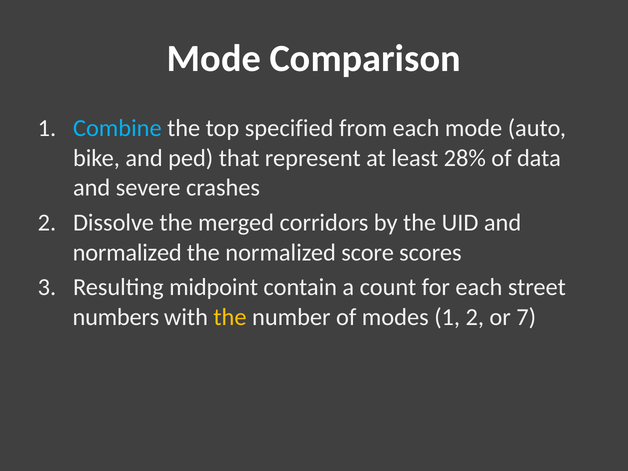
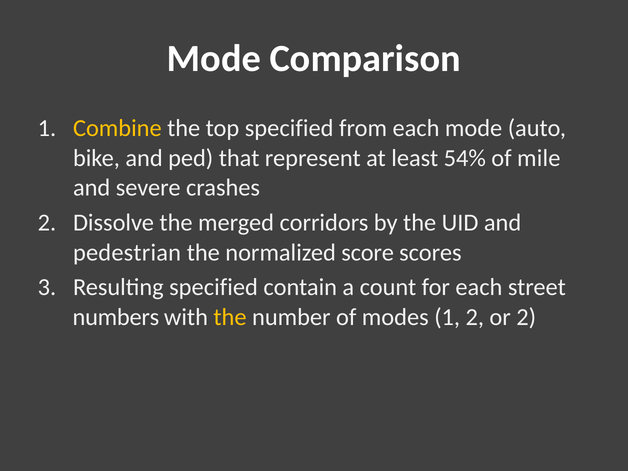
Combine colour: light blue -> yellow (117, 128)
28%: 28% -> 54% (465, 158)
data: data -> mile (539, 158)
normalized: normalized -> pedestrian (127, 252)
Resulting midpoint: midpoint -> specified (214, 287)
or 7: 7 -> 2 (526, 317)
